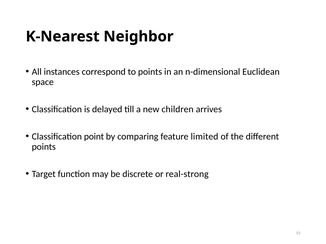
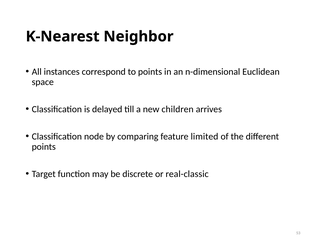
point: point -> node (94, 137)
real-strong: real-strong -> real-classic (187, 174)
